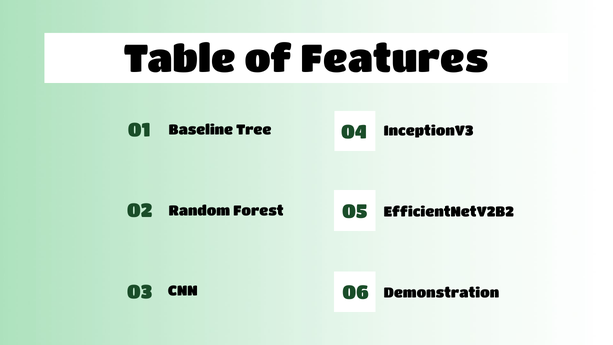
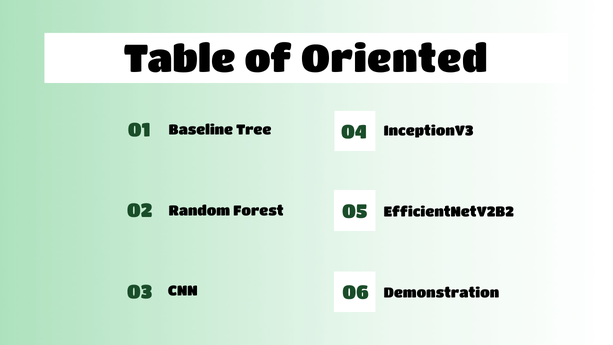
Features: Features -> Oriented (394, 60)
